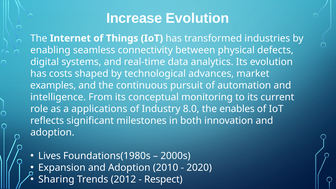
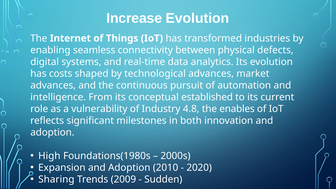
examples: examples -> advances (53, 85)
monitoring: monitoring -> established (207, 97)
applications: applications -> vulnerability (99, 109)
8.0: 8.0 -> 4.8 (191, 109)
Lives: Lives -> High (49, 156)
2012: 2012 -> 2009 (123, 180)
Respect: Respect -> Sudden (163, 180)
